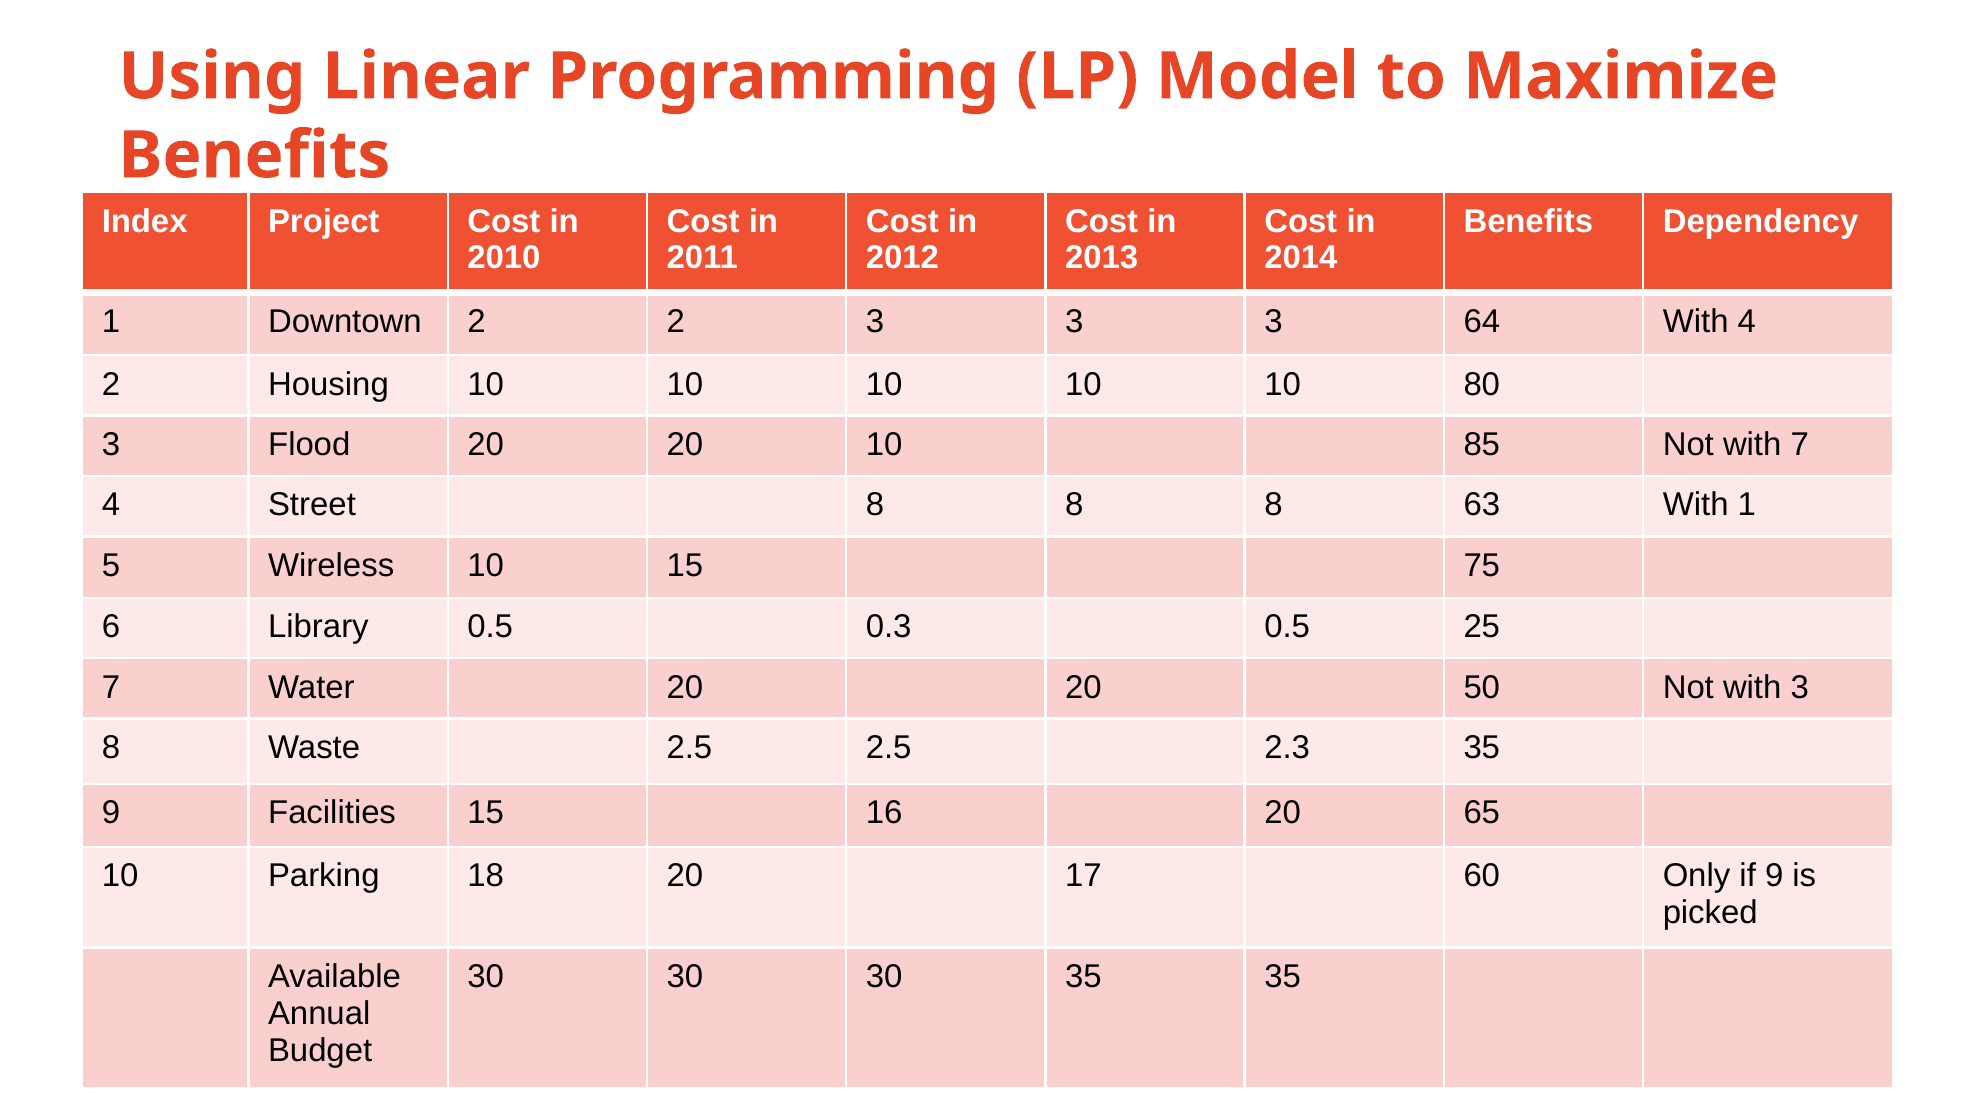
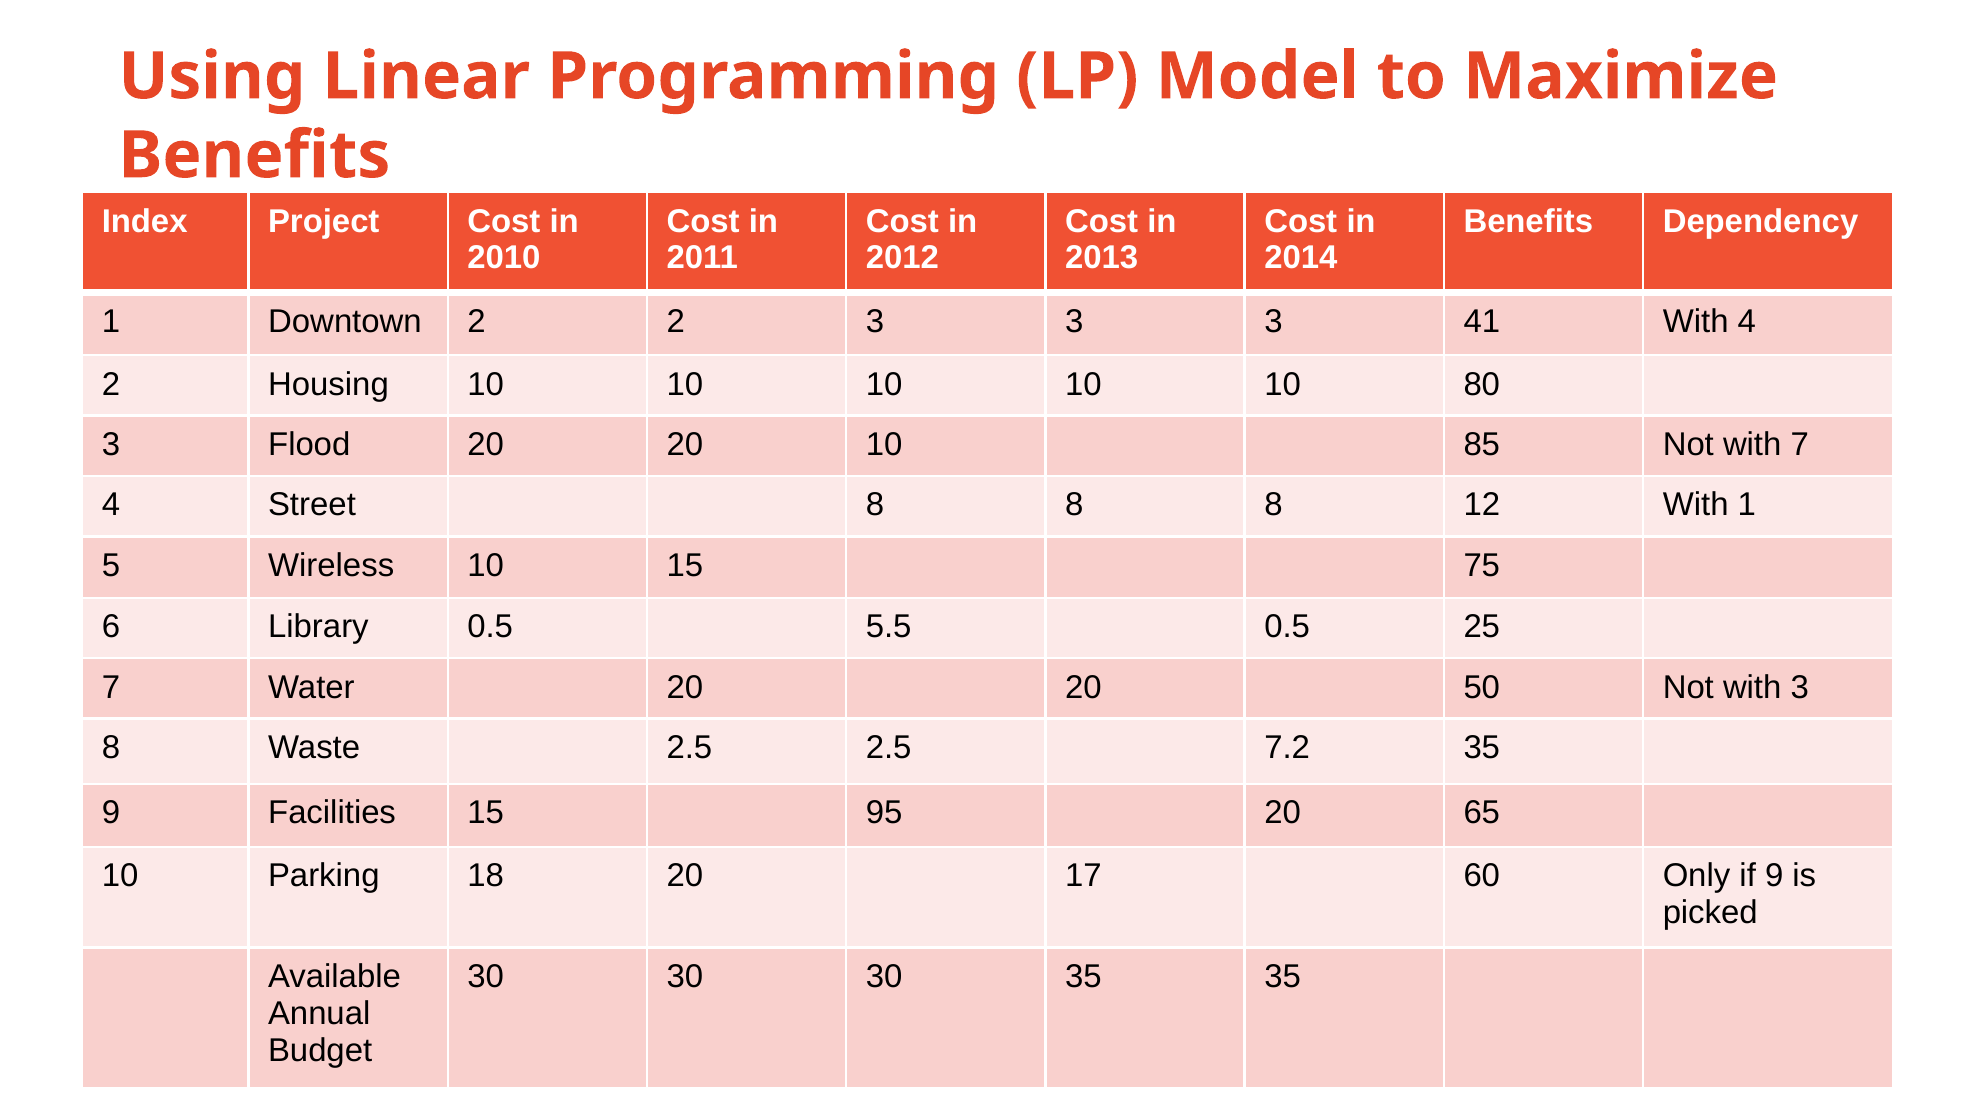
64: 64 -> 41 (1482, 322)
63: 63 -> 12 (1482, 505)
0.3: 0.3 -> 5.5 (889, 627)
2.3: 2.3 -> 7.2 (1287, 748)
16: 16 -> 95 (884, 813)
